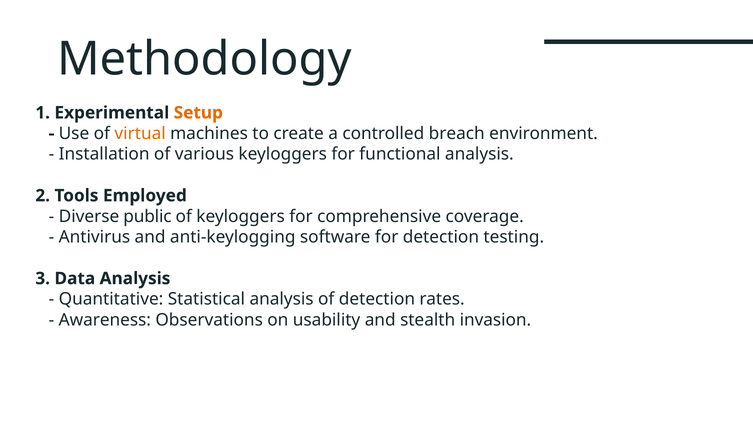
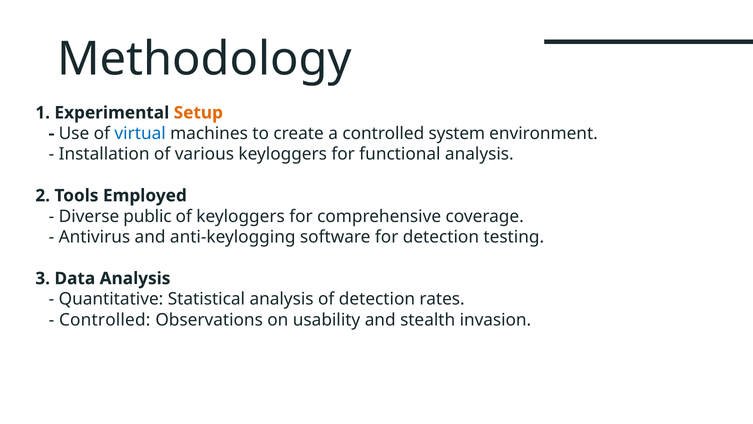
virtual colour: orange -> blue (140, 133)
breach: breach -> system (457, 133)
Awareness: Awareness -> Controlled (105, 320)
